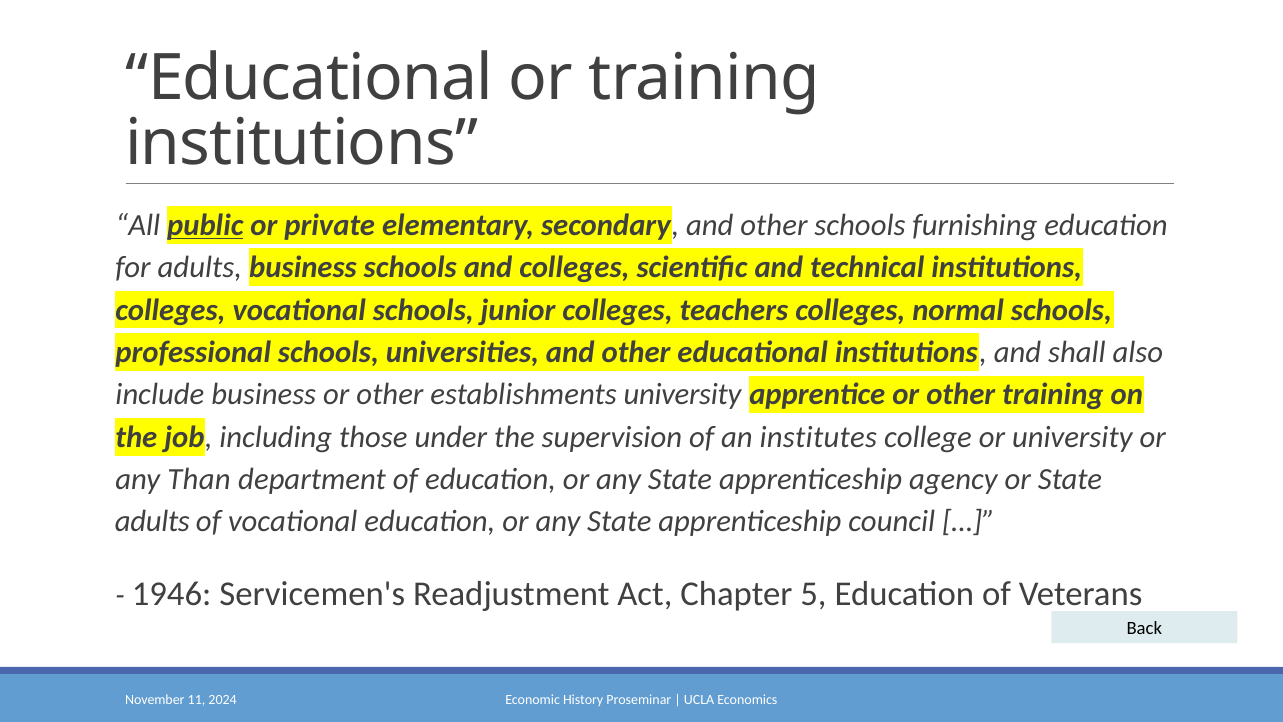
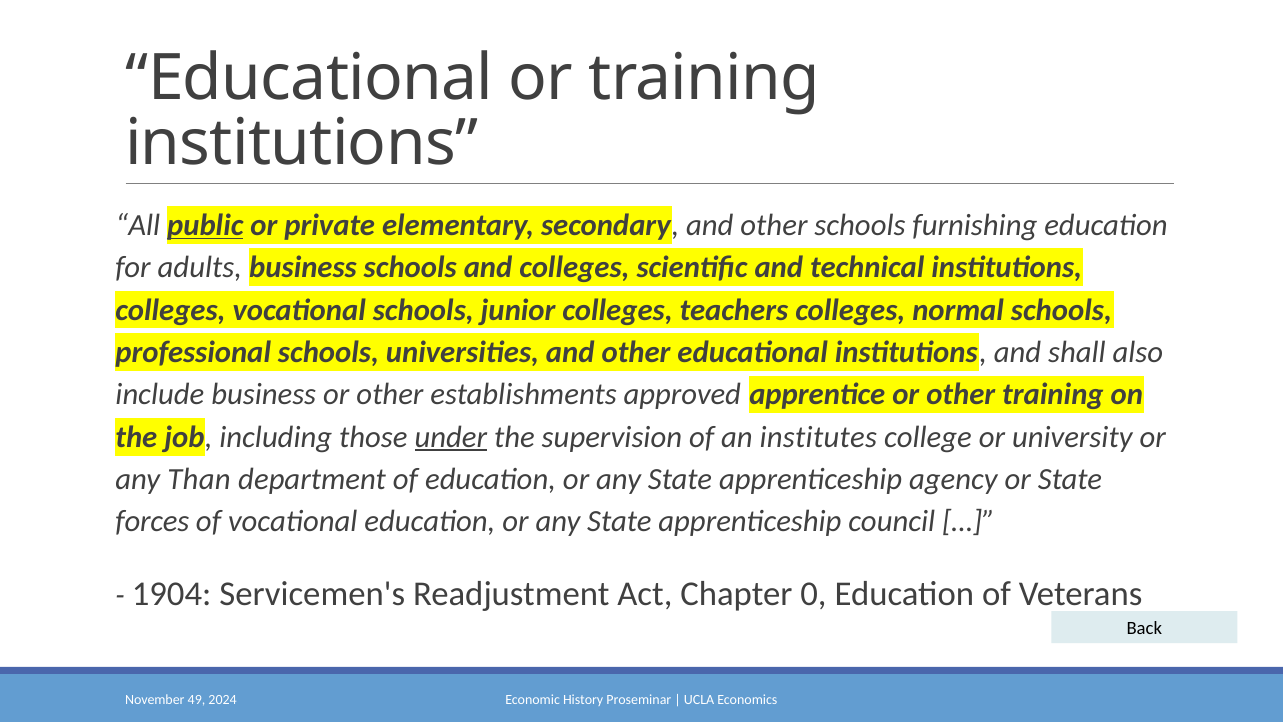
establishments university: university -> approved (682, 395)
under underline: none -> present (451, 437)
adults: adults -> forces (152, 522)
1946: 1946 -> 1904 (172, 594)
5: 5 -> 0 (814, 594)
11: 11 -> 49 (197, 700)
